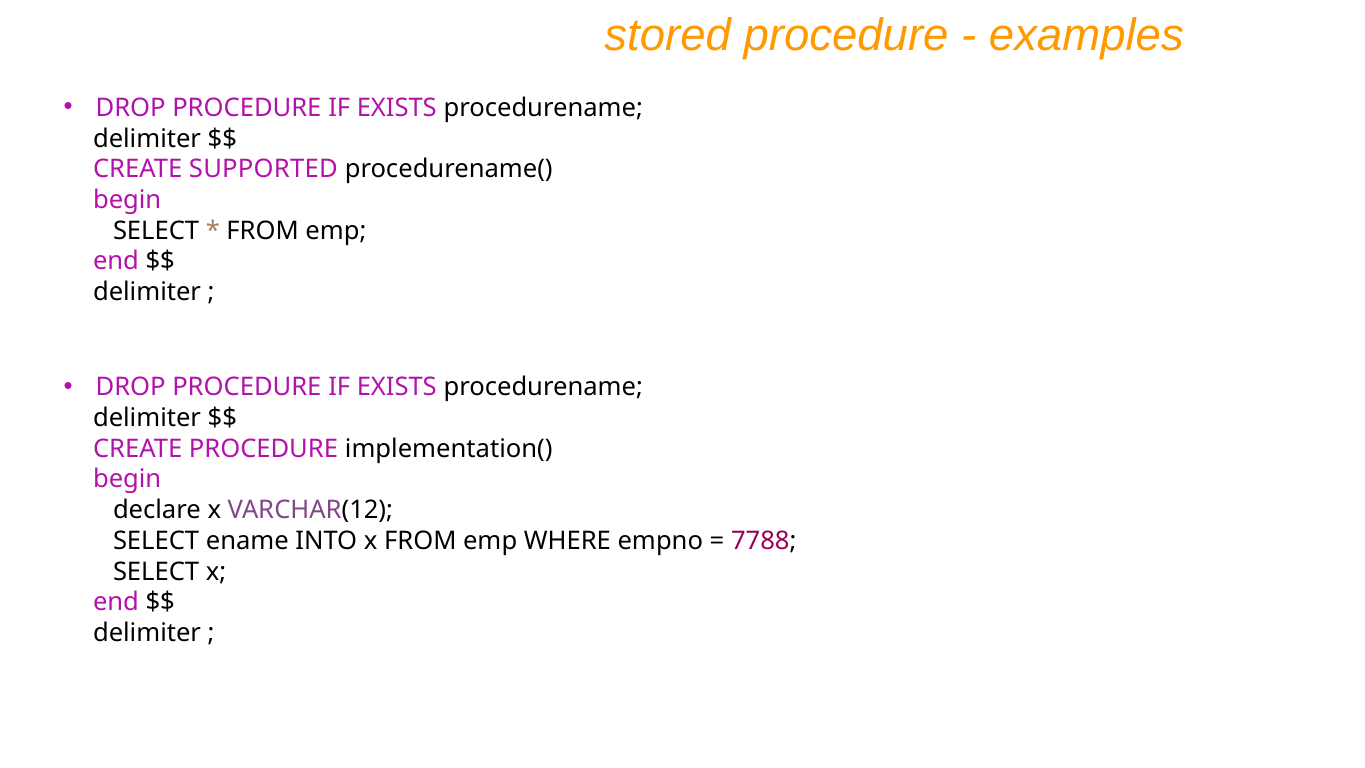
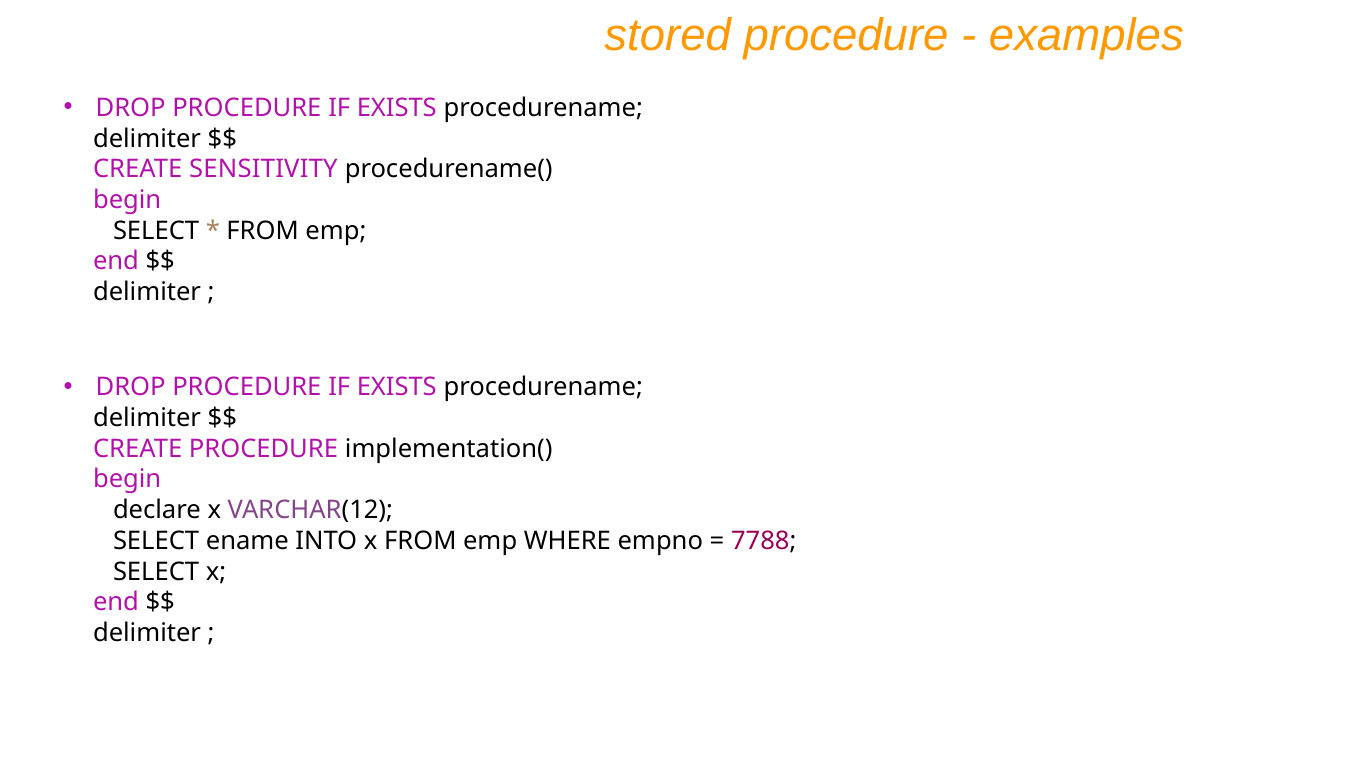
SUPPORTED: SUPPORTED -> SENSITIVITY (263, 169)
